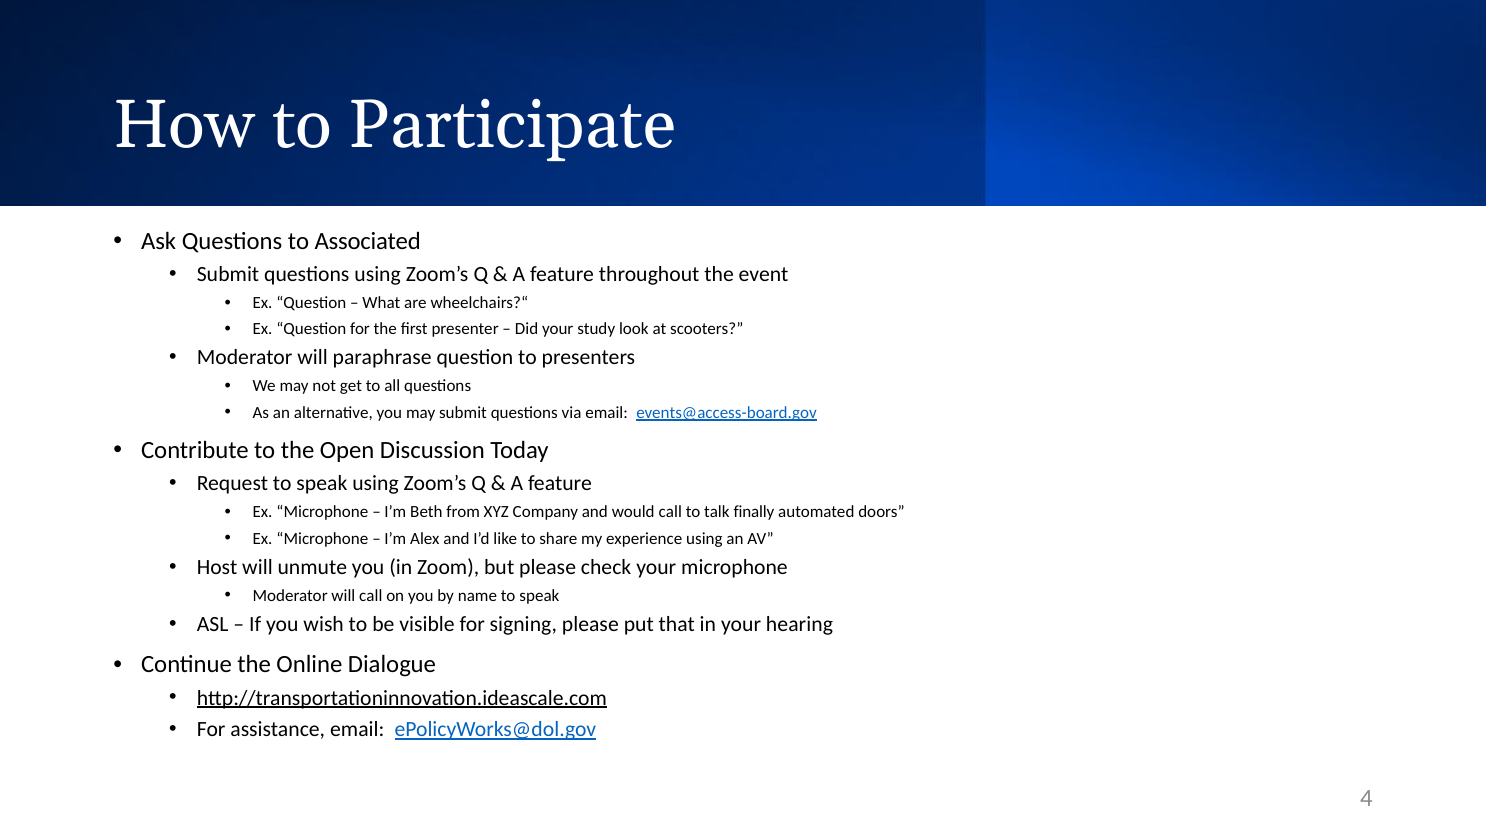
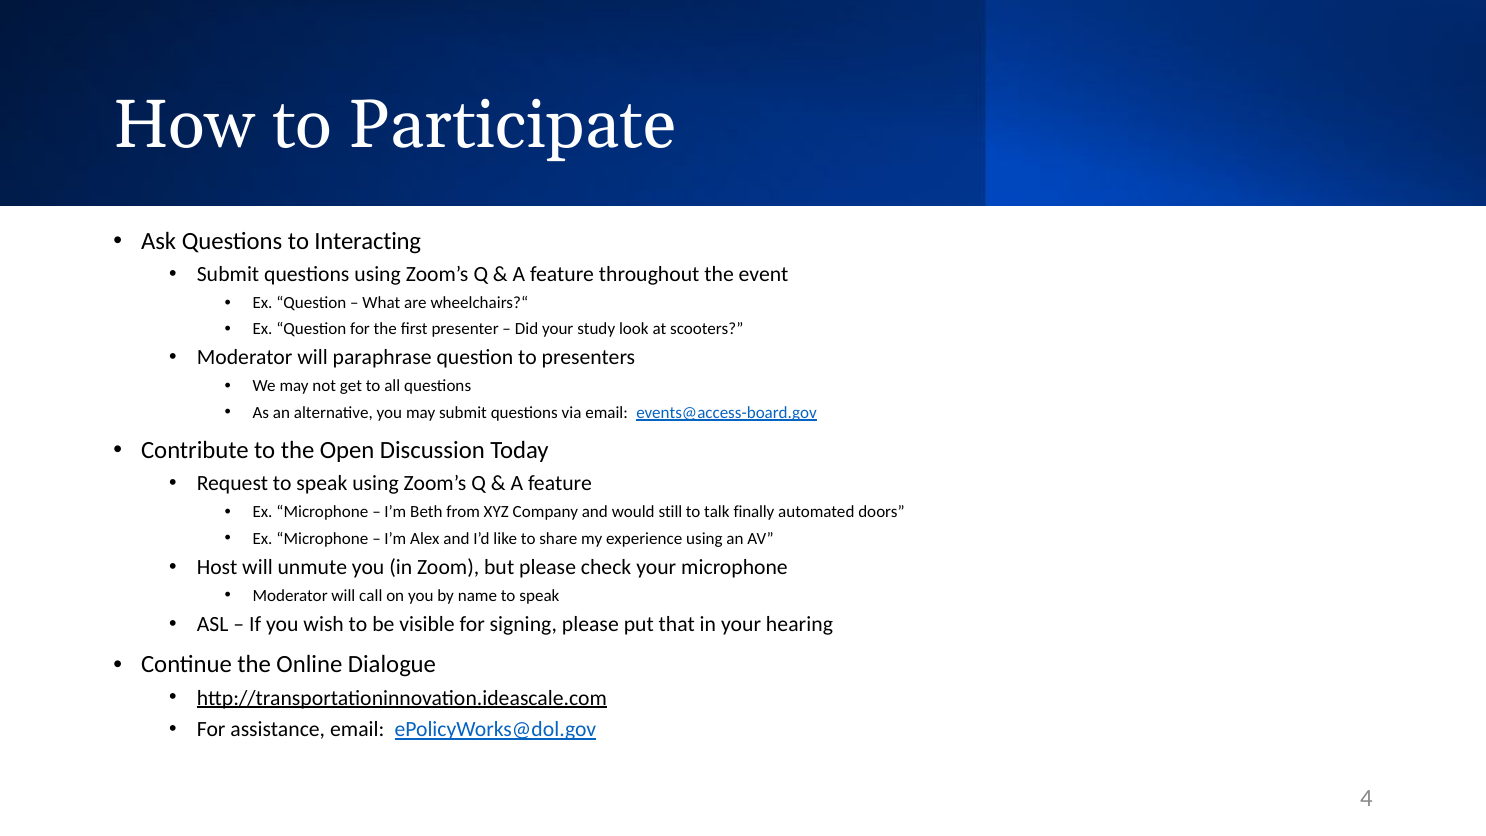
Associated: Associated -> Interacting (368, 241)
would call: call -> still (670, 512)
